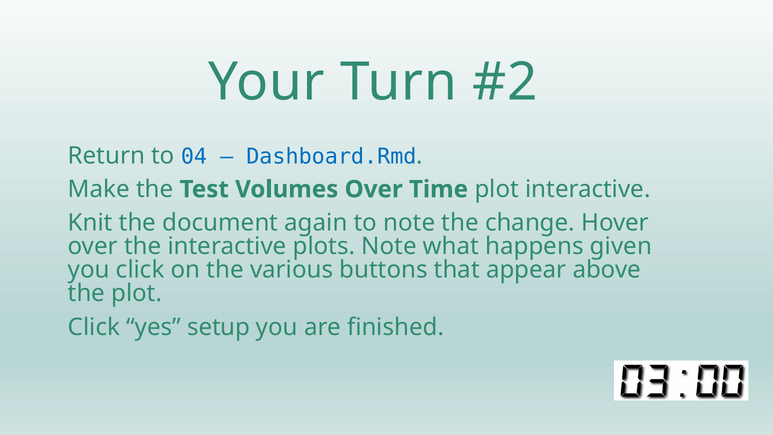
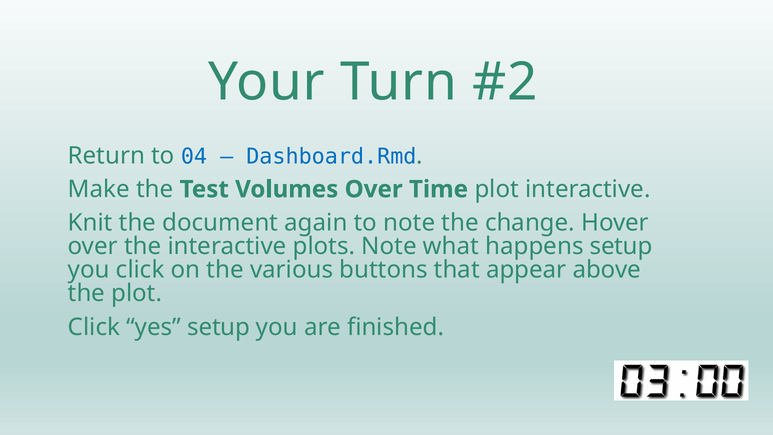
happens given: given -> setup (621, 246)
